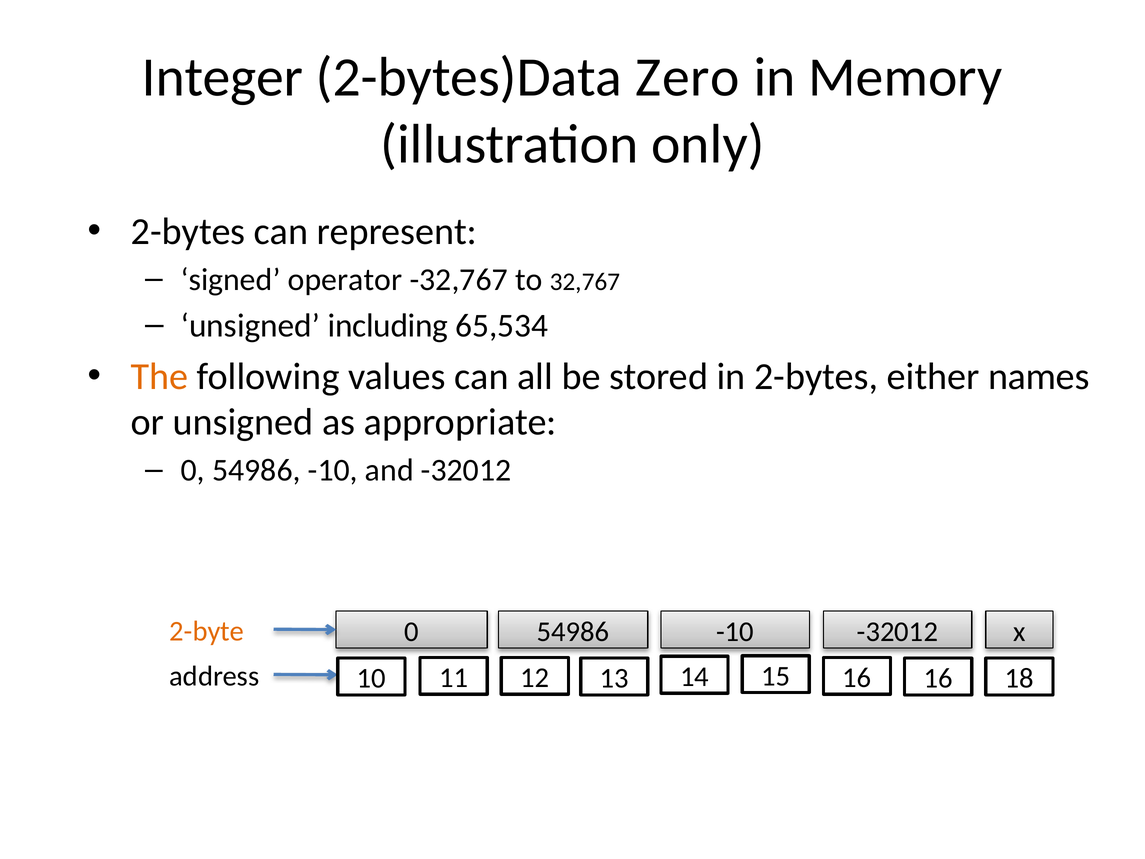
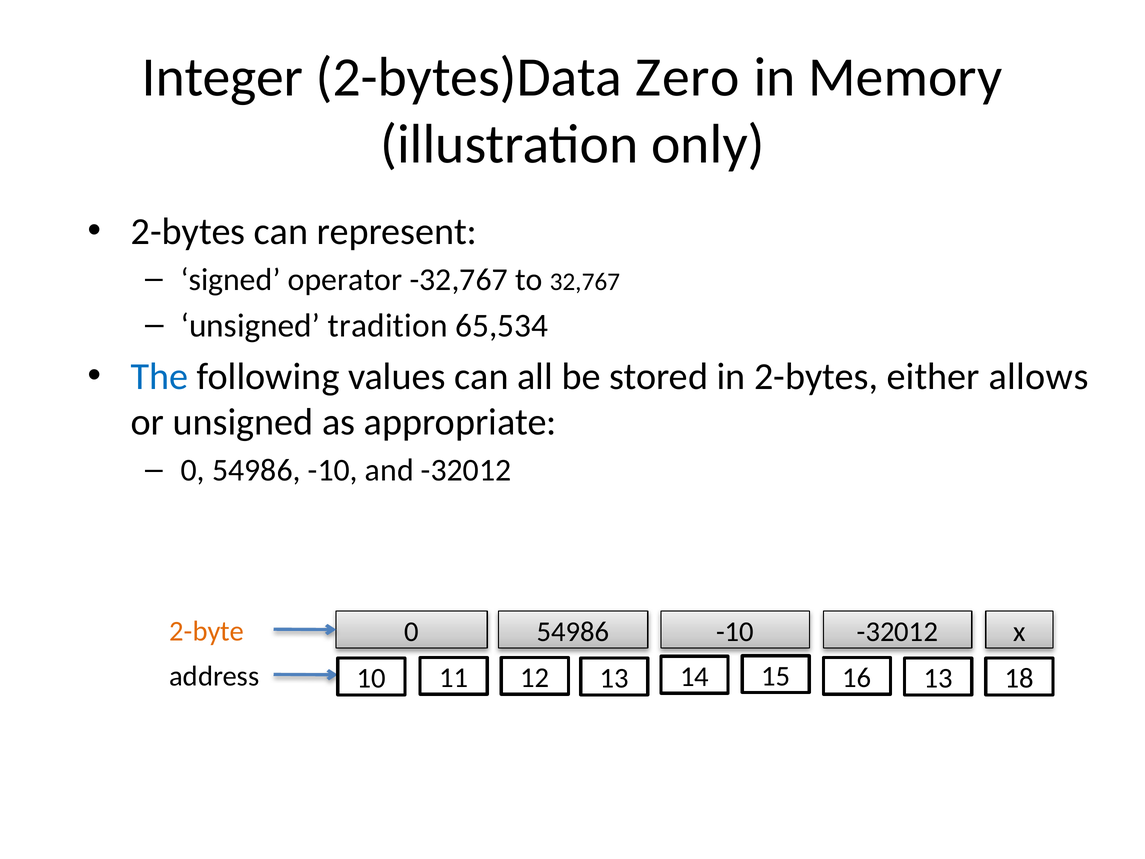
including: including -> tradition (388, 326)
The colour: orange -> blue (159, 376)
names: names -> allows (1039, 376)
16 16: 16 -> 13 (938, 678)
